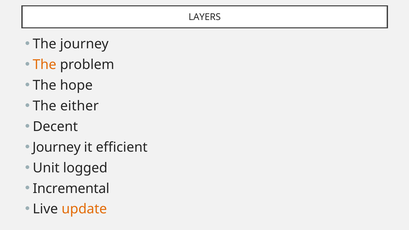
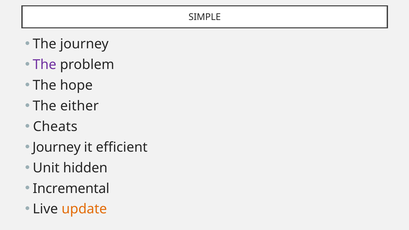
LAYERS: LAYERS -> SIMPLE (205, 17)
The colour: orange -> purple (45, 65)
Decent: Decent -> Cheats (55, 127)
logged: logged -> hidden (85, 168)
